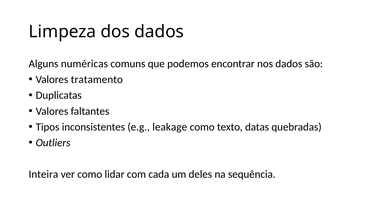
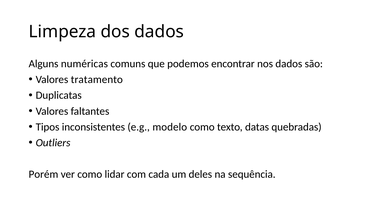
leakage: leakage -> modelo (170, 127)
Inteira: Inteira -> Porém (43, 174)
